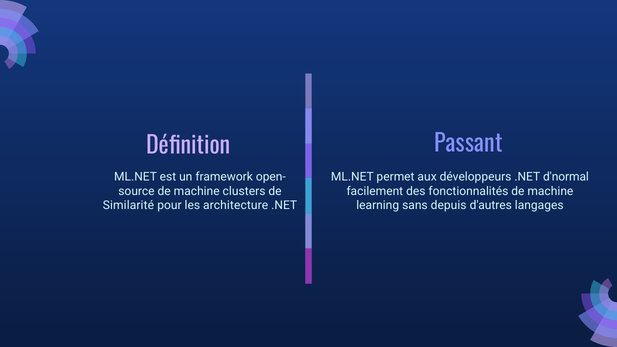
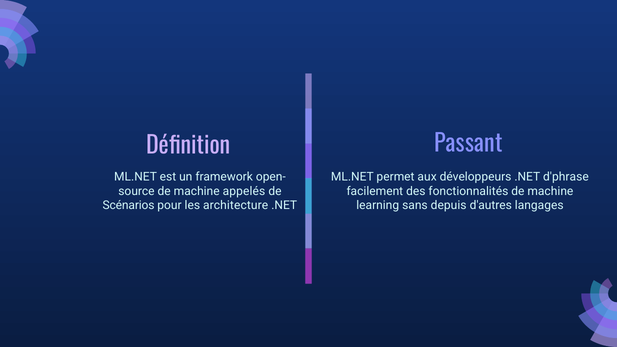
d'normal: d'normal -> d'phrase (566, 177)
clusters: clusters -> appelés (244, 191)
Similarité: Similarité -> Scénarios (129, 206)
